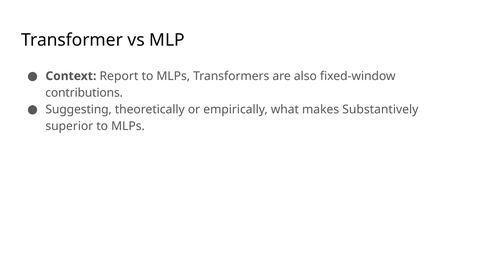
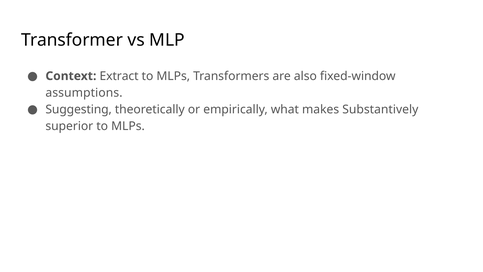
Report: Report -> Extract (119, 76)
contributions: contributions -> assumptions (84, 93)
